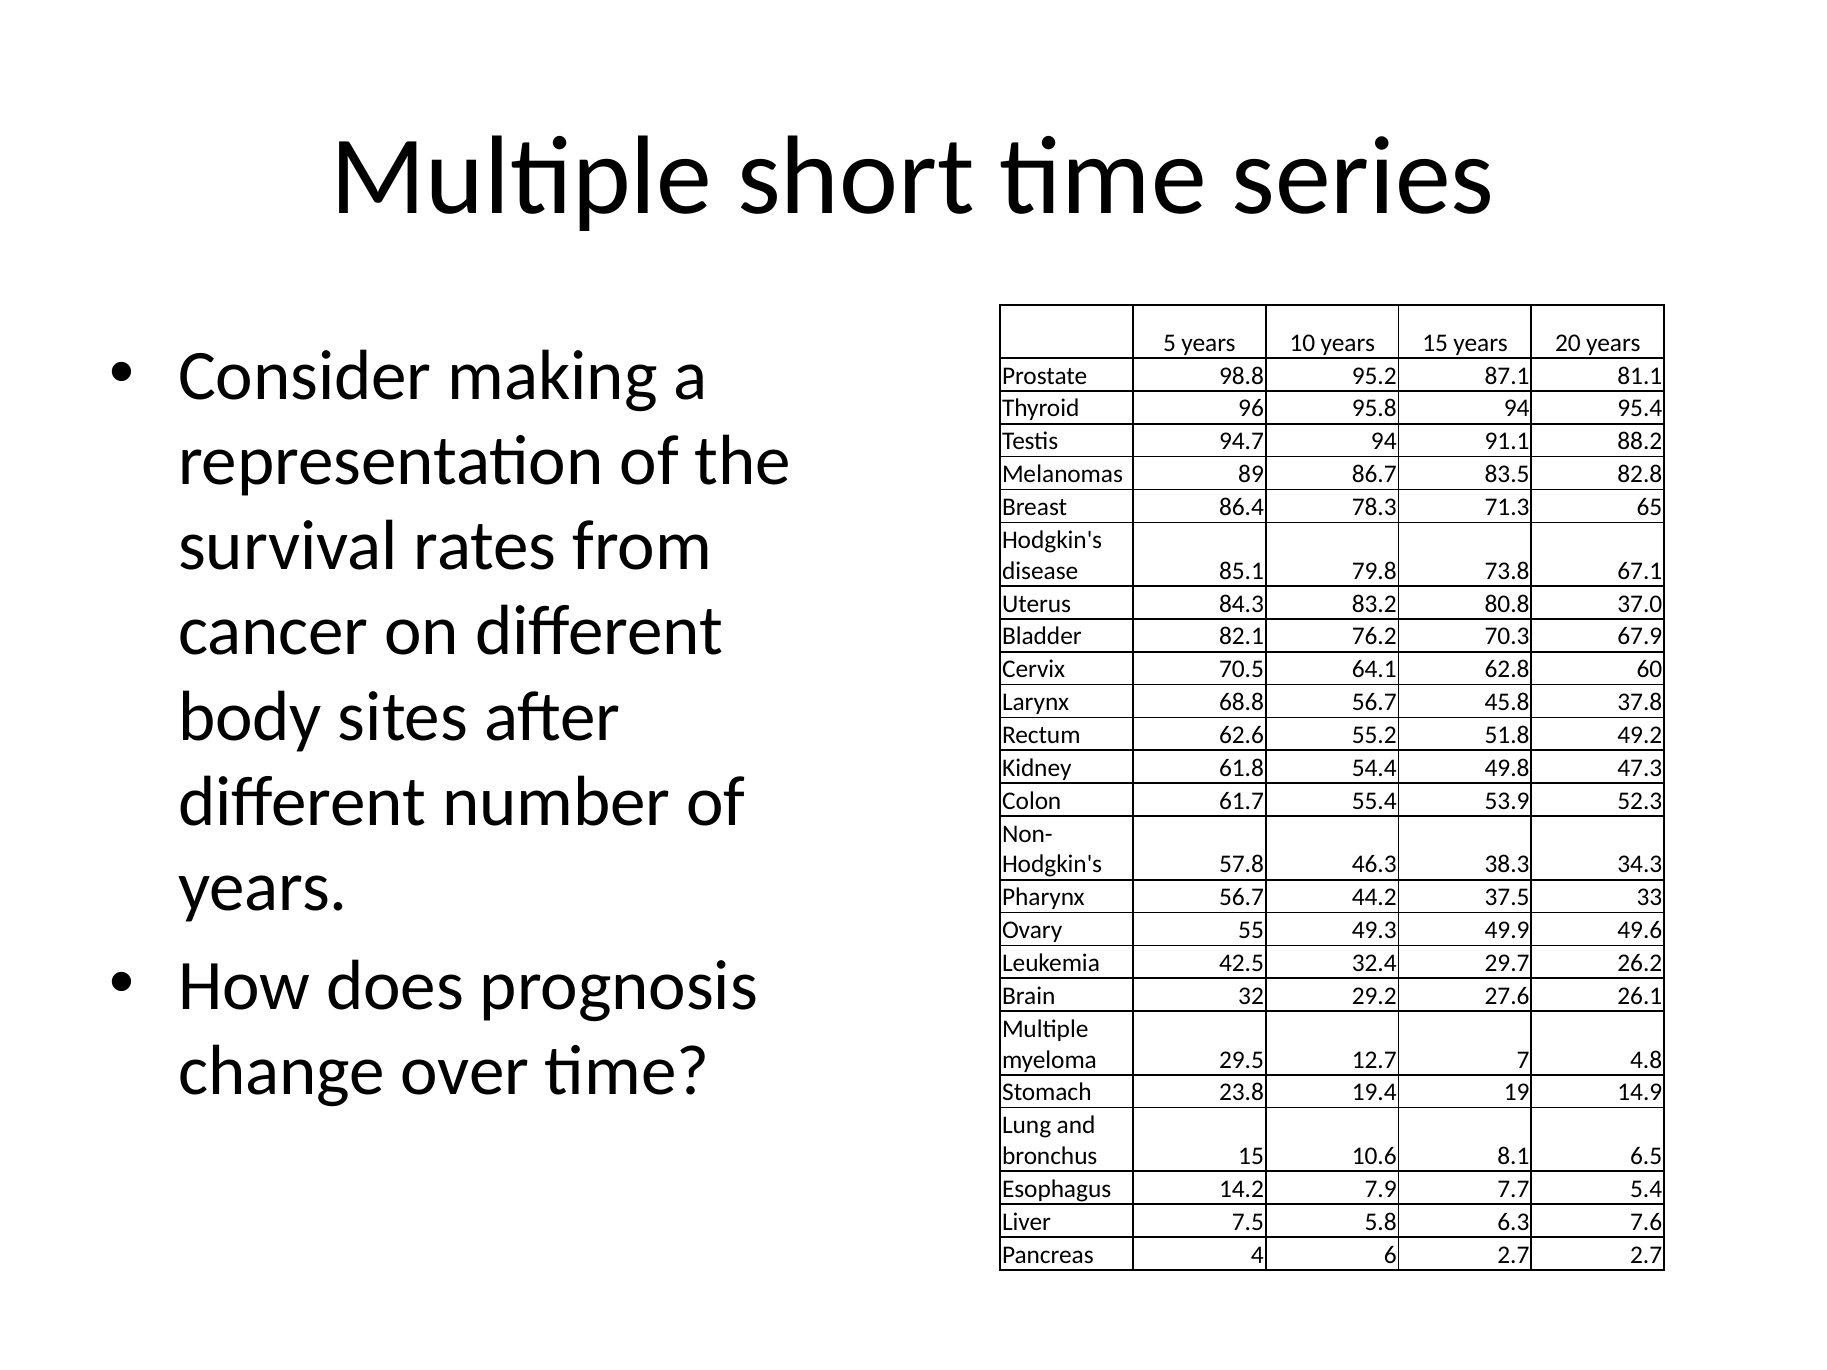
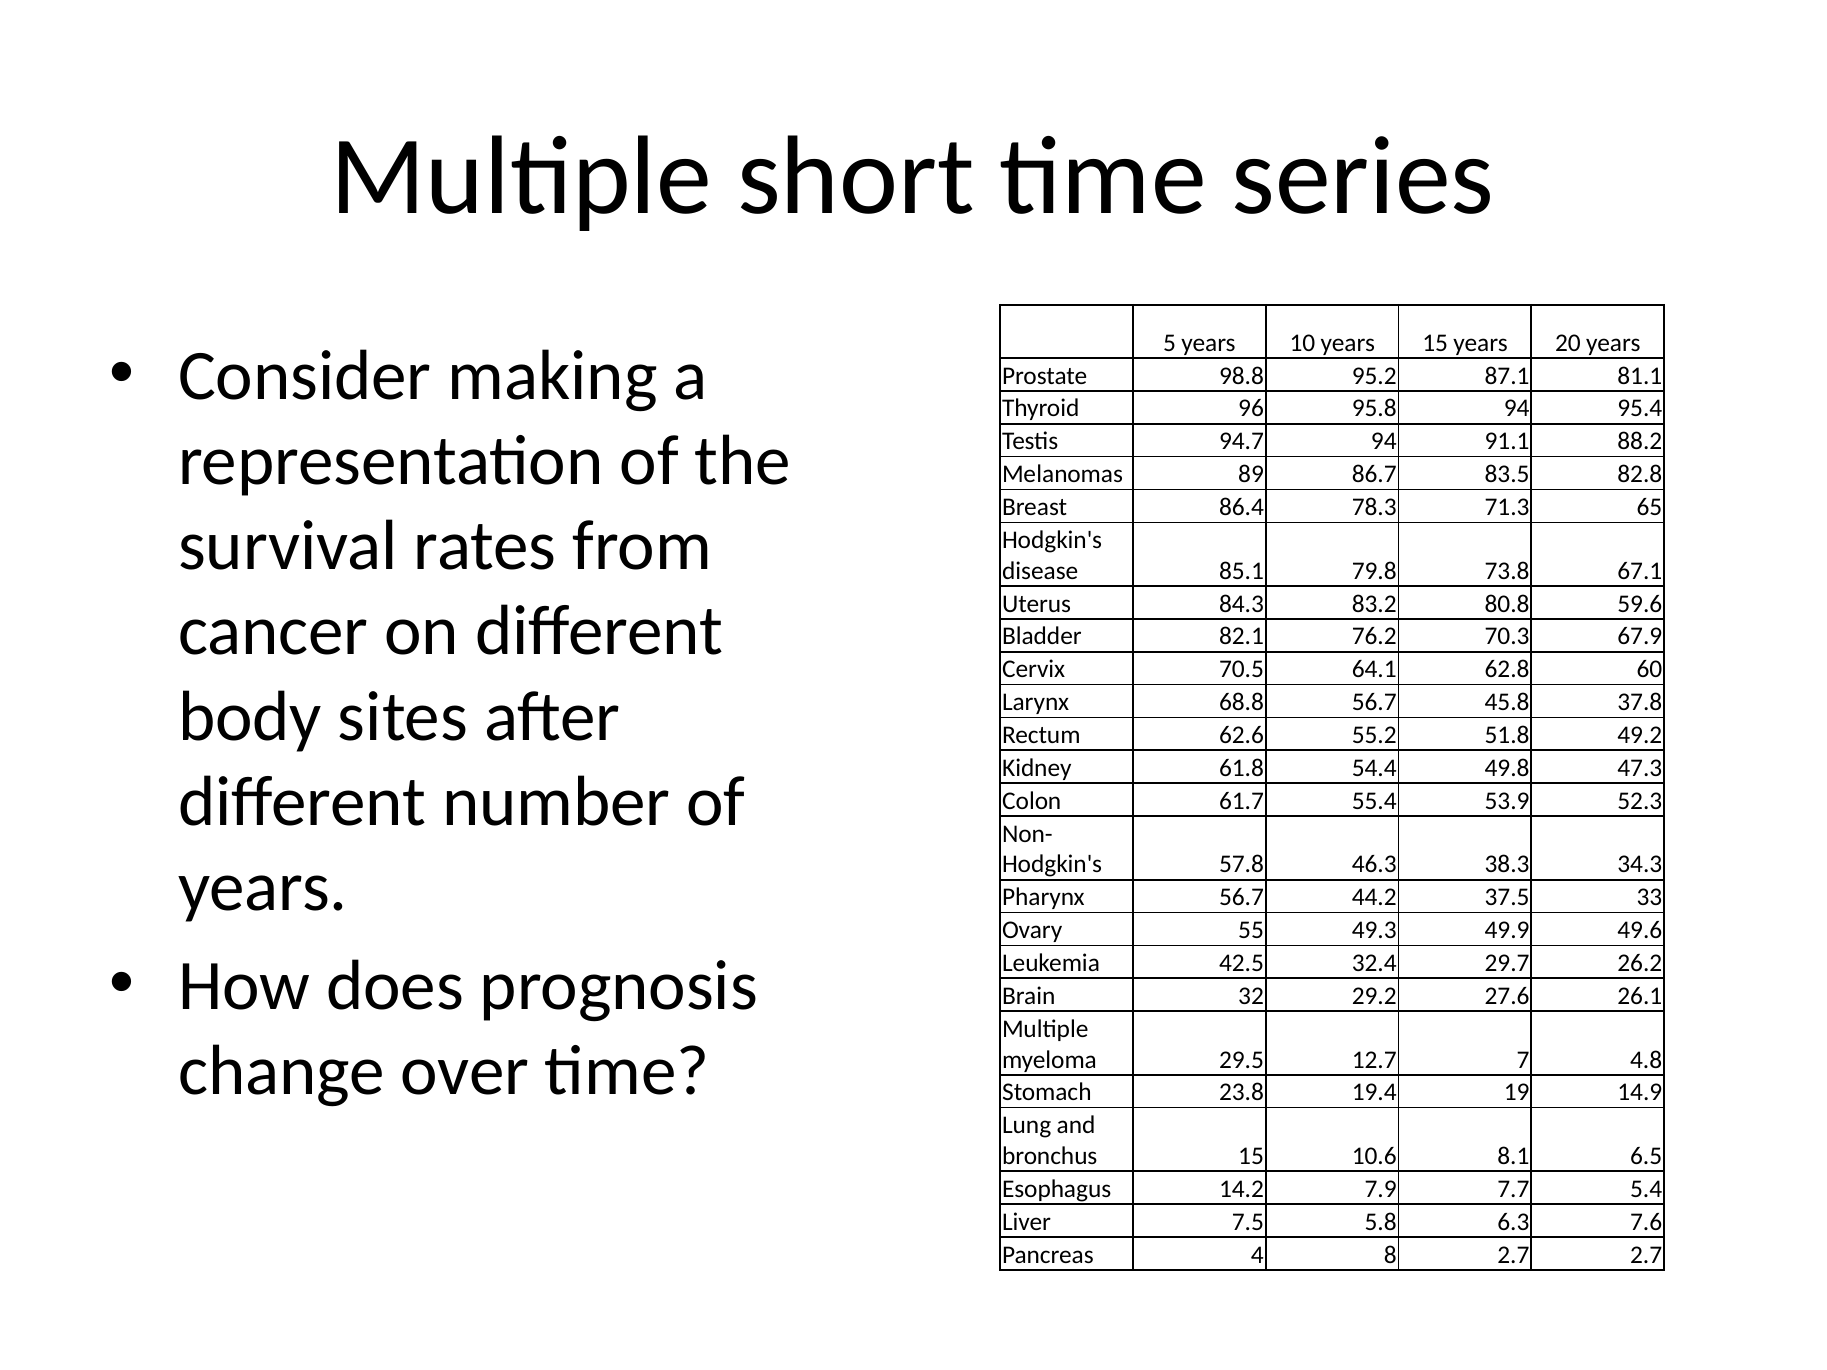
37.0: 37.0 -> 59.6 (1640, 604)
6: 6 -> 8 (1390, 1255)
